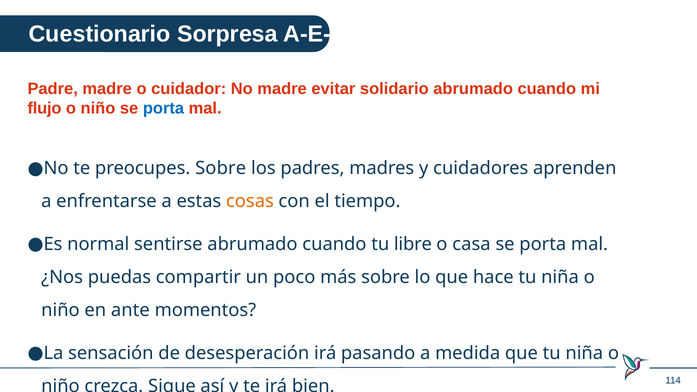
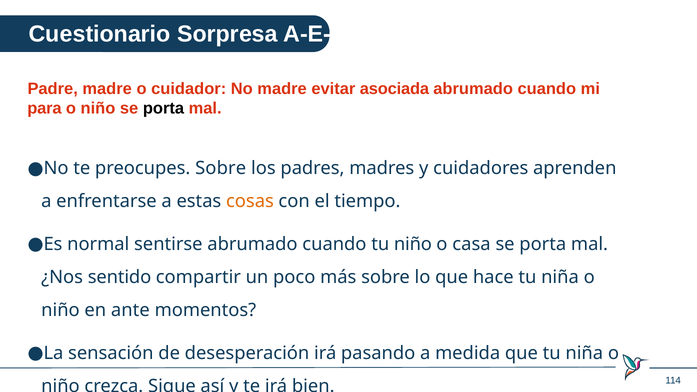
solidario: solidario -> asociada (394, 89)
flujo: flujo -> para (44, 108)
porta colour: blue -> black (163, 108)
tu libre: libre -> niño (413, 244)
puedas: puedas -> sentido (120, 277)
